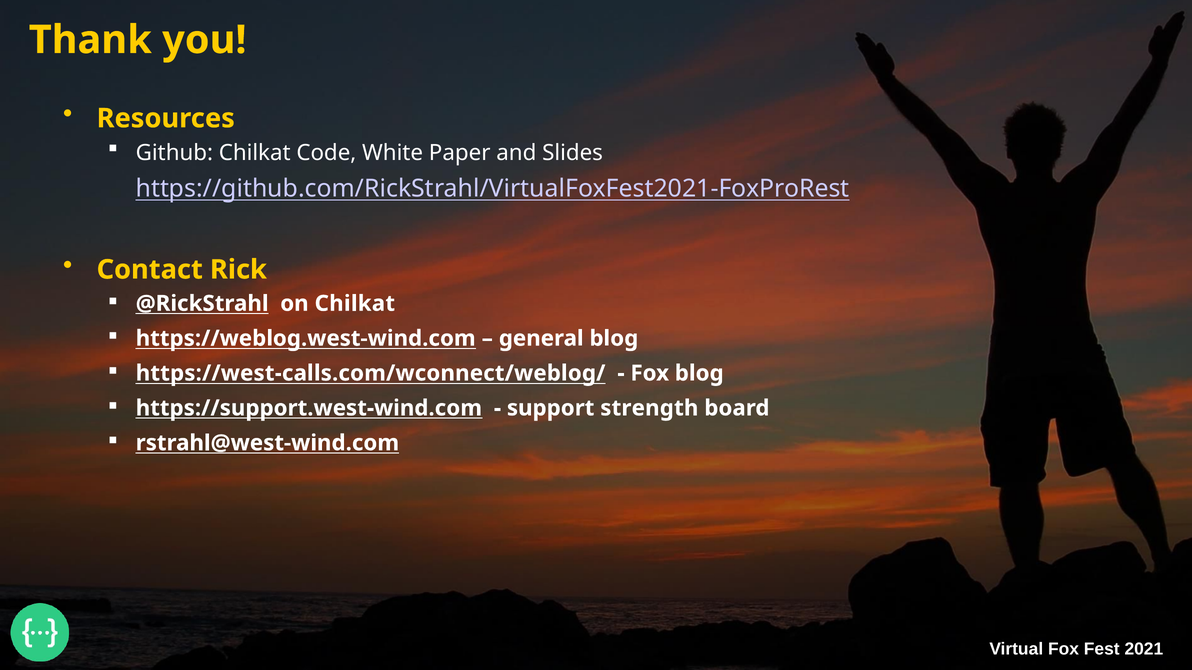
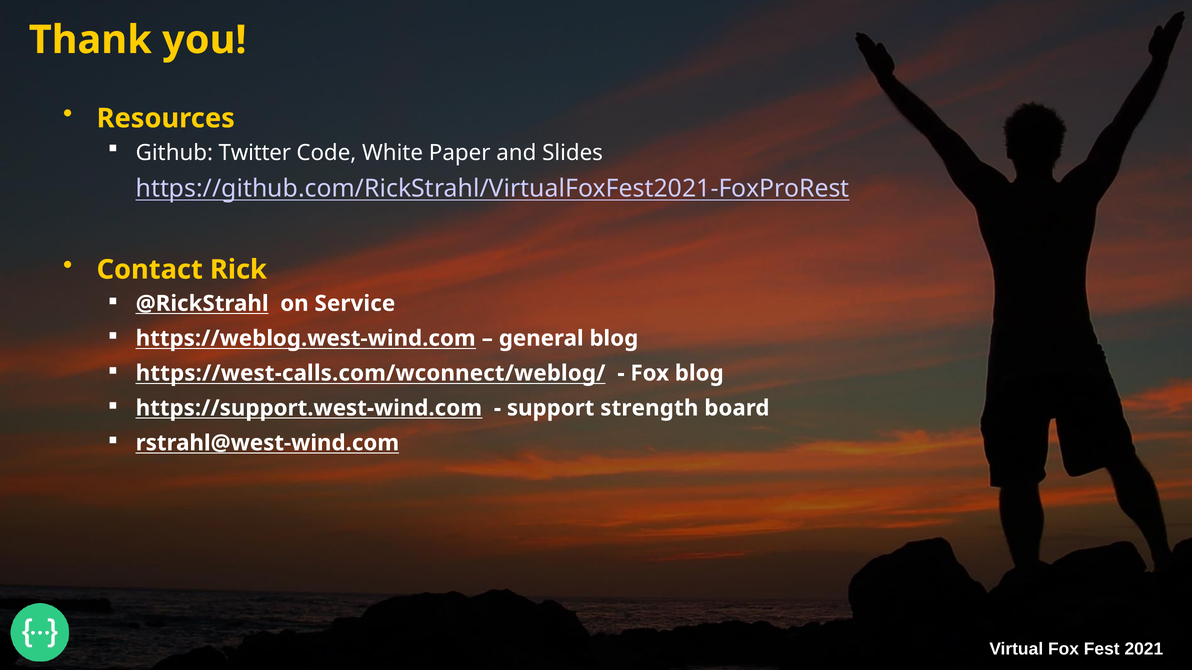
Github Chilkat: Chilkat -> Twitter (255, 153)
on Chilkat: Chilkat -> Service (355, 304)
